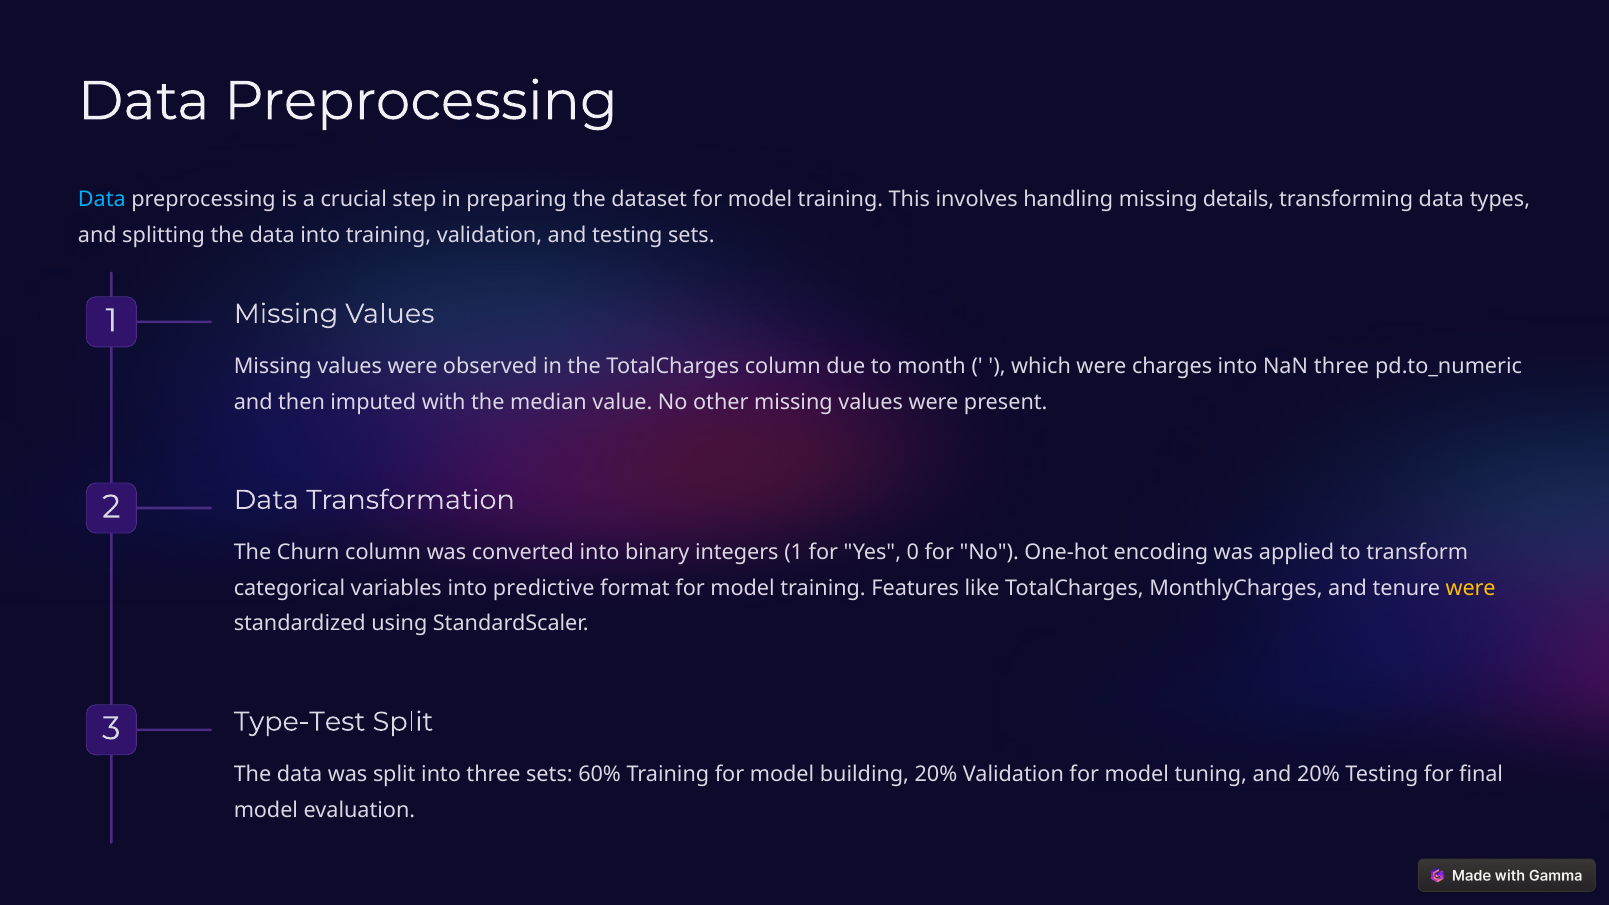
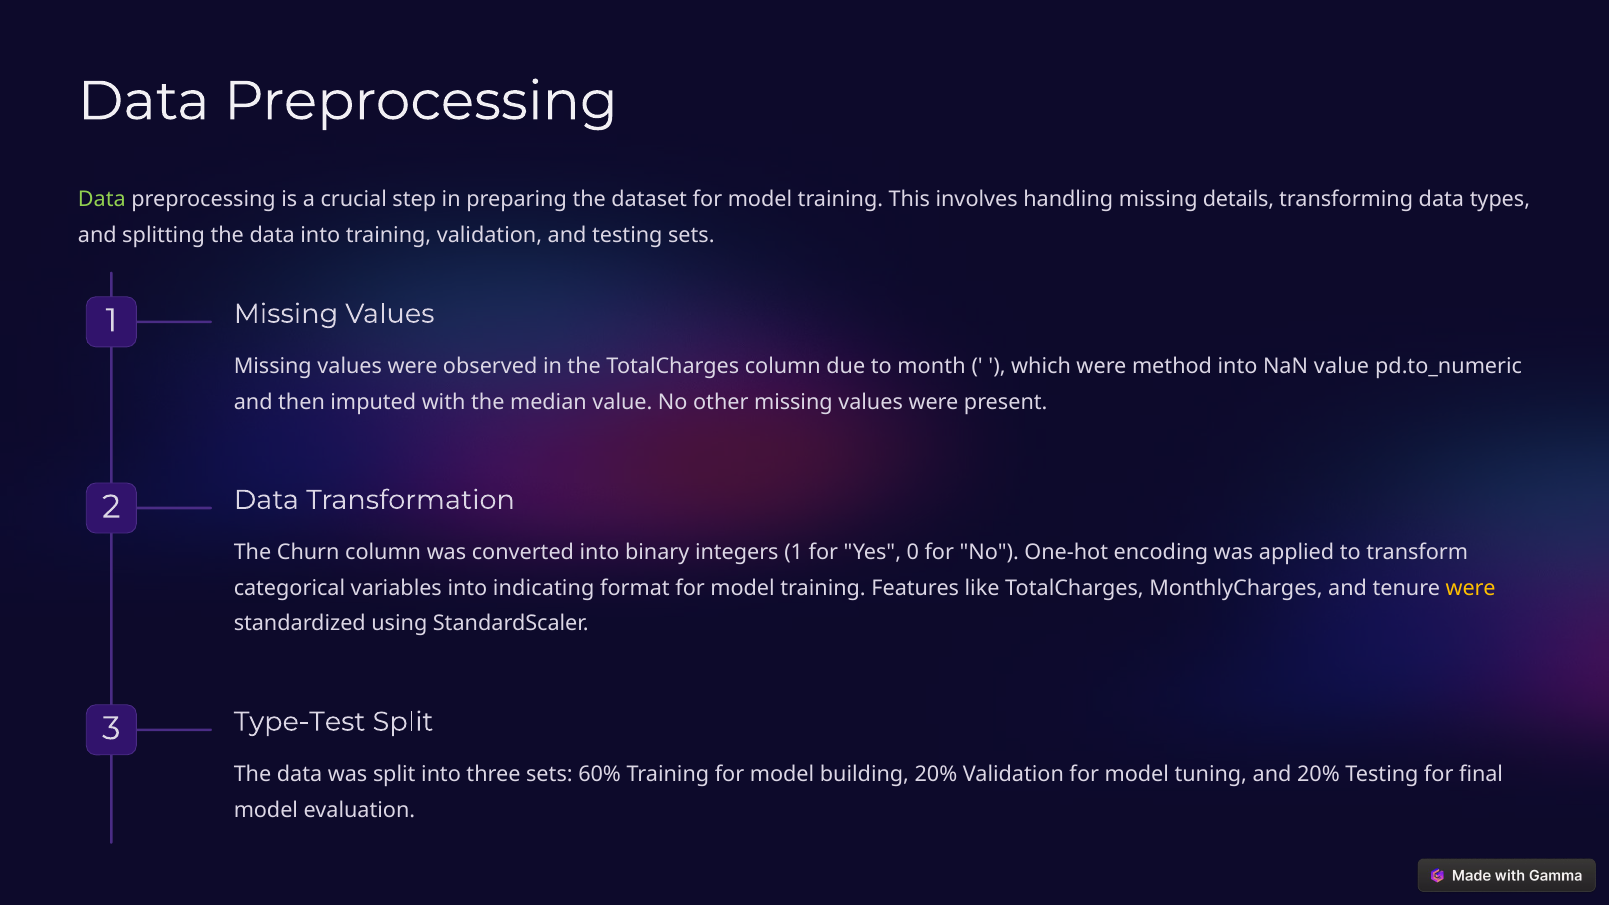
Data colour: light blue -> light green (102, 200)
charges: charges -> method (1172, 366)
NaN three: three -> value (1341, 366)
predictive: predictive -> indicating (544, 588)
